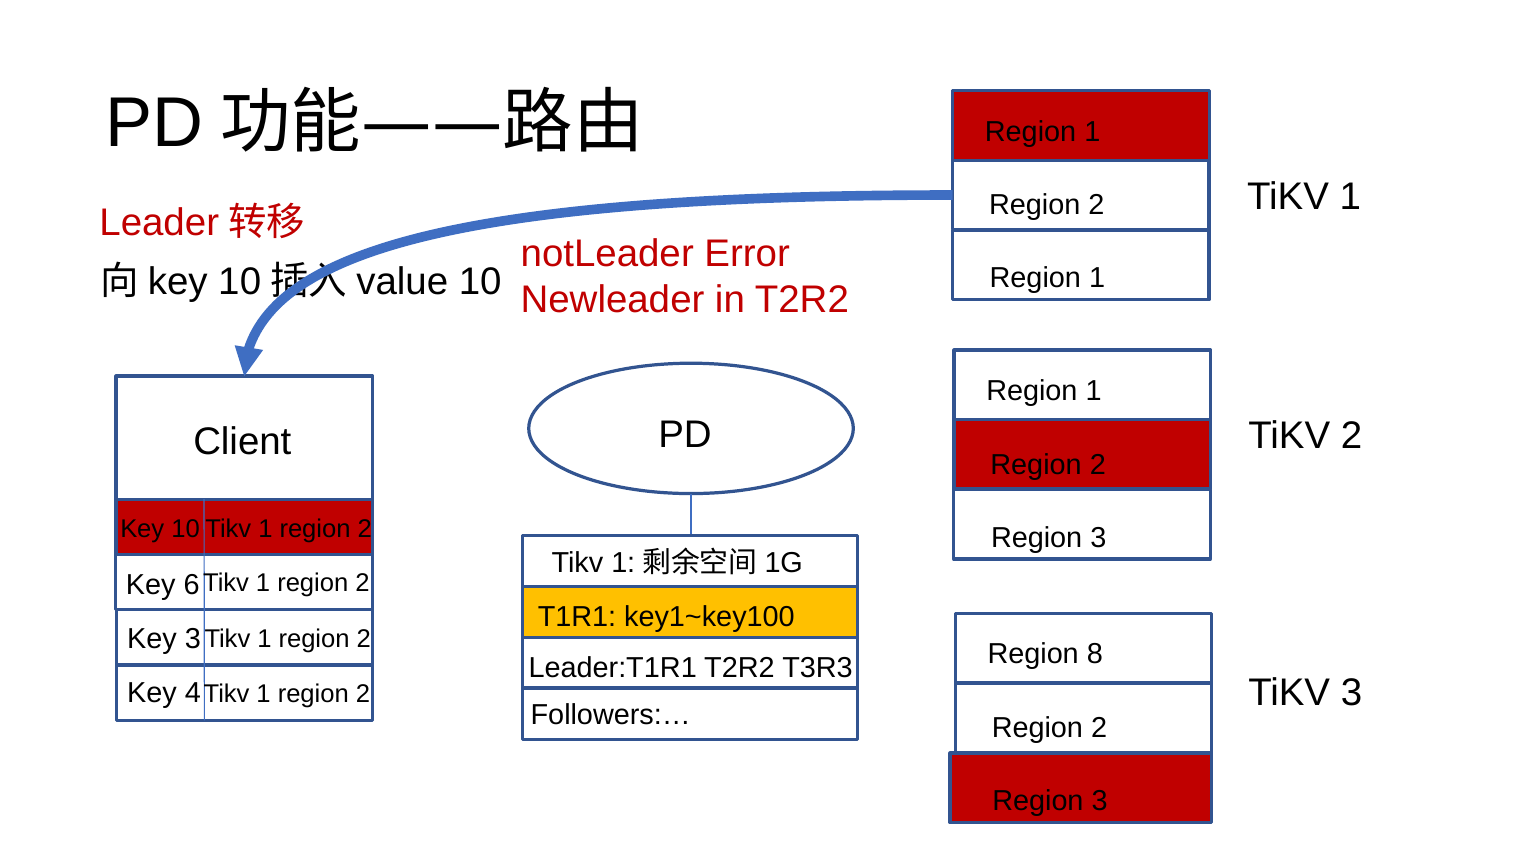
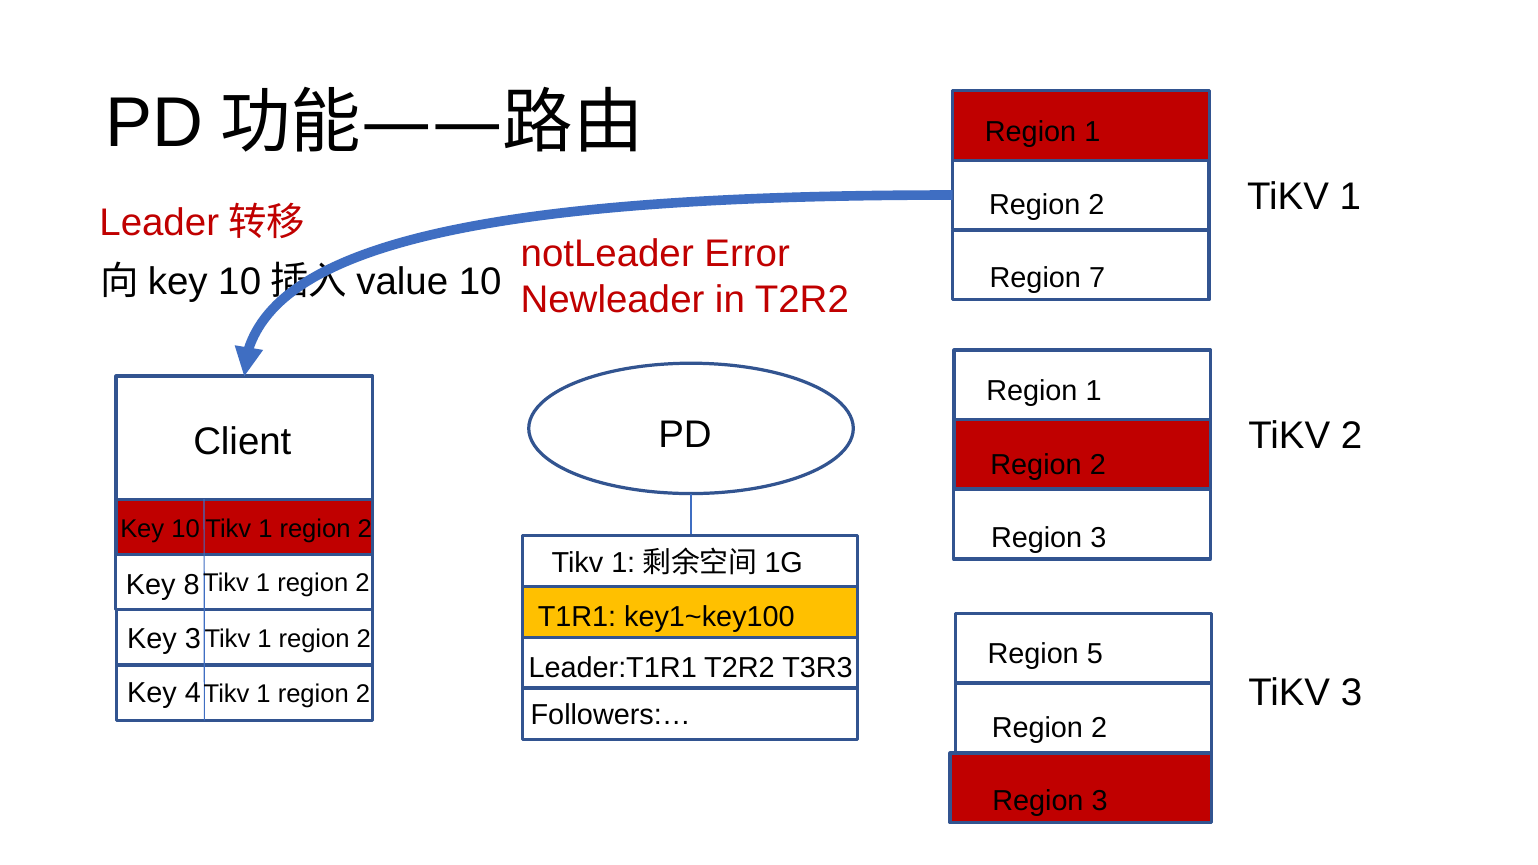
1: 1 -> 7 (1097, 278)
6: 6 -> 8 (192, 585)
8: 8 -> 5 (1095, 654)
